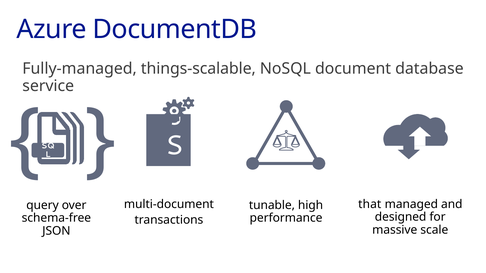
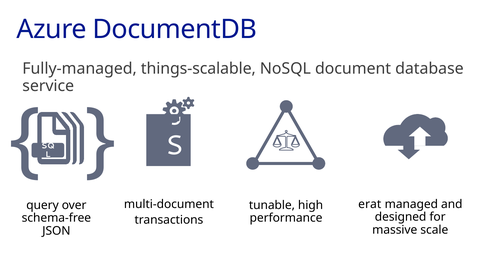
that: that -> erat (370, 204)
